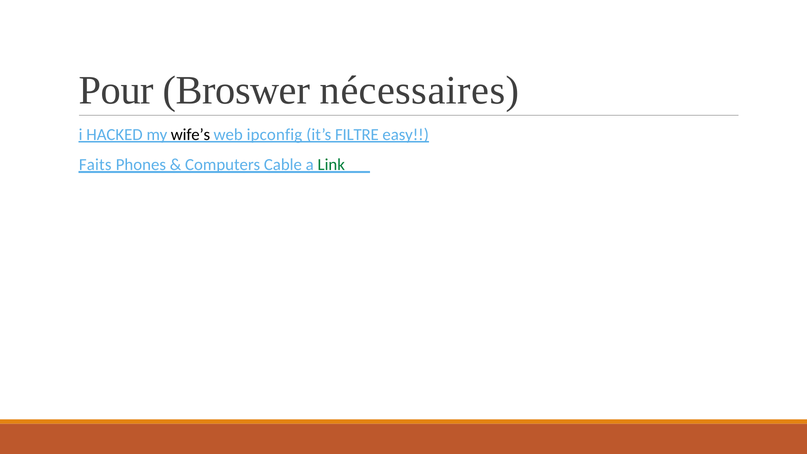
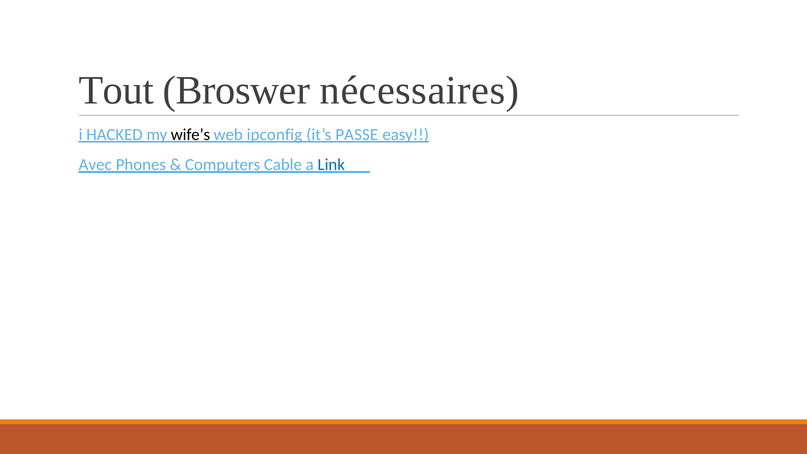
Pour: Pour -> Tout (116, 90)
FILTRE: FILTRE -> PASSE (357, 134)
Faits: Faits -> Avec (95, 165)
Link colour: green -> blue (331, 165)
